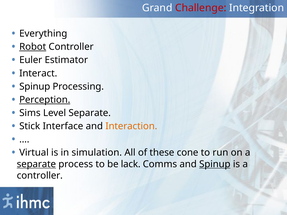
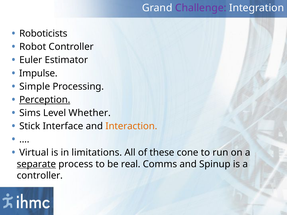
Challenge colour: red -> purple (201, 8)
Everything: Everything -> Roboticists (43, 34)
Robot underline: present -> none (33, 47)
Interact: Interact -> Impulse (38, 73)
Spinup: Spinup -> Simple (35, 87)
Level Separate: Separate -> Whether (90, 113)
simulation: simulation -> limitations (97, 153)
lack: lack -> real (131, 164)
Spinup underline: present -> none (215, 164)
